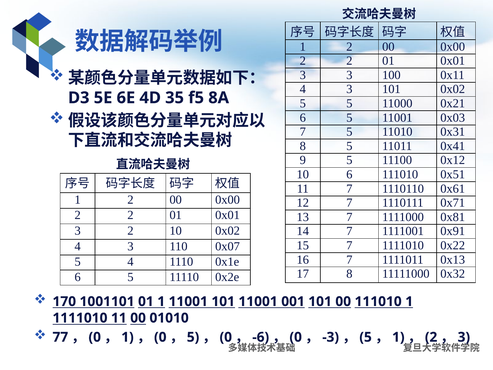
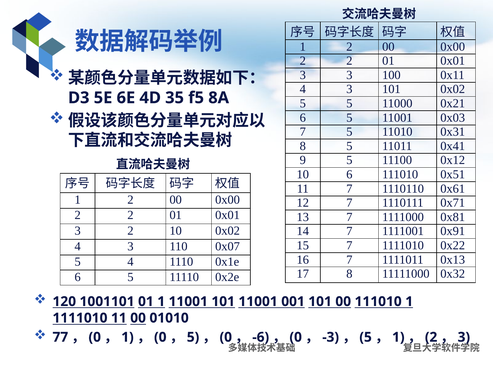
170: 170 -> 120 (64, 301)
